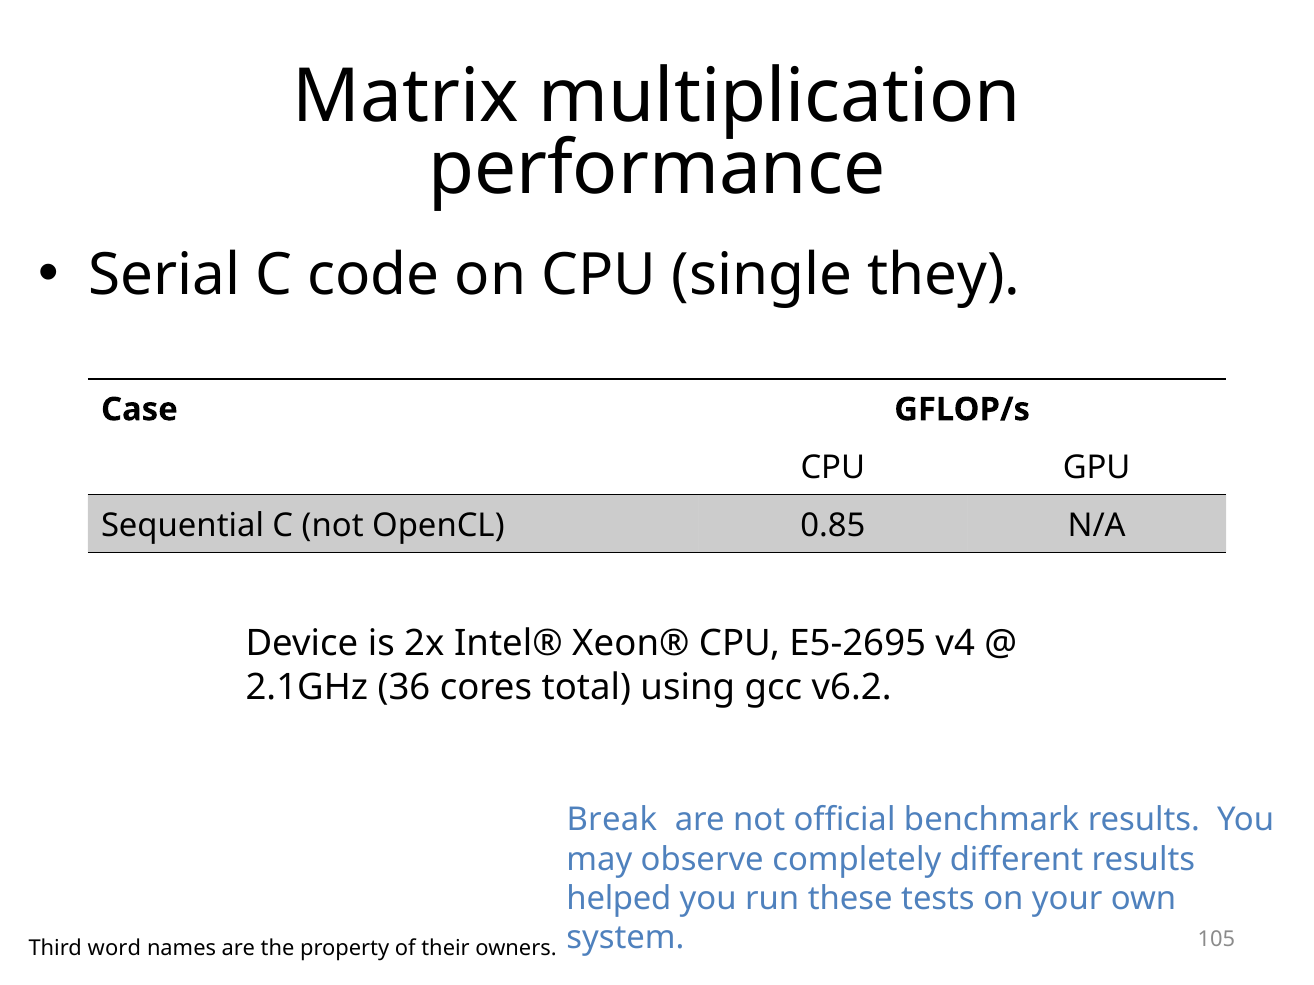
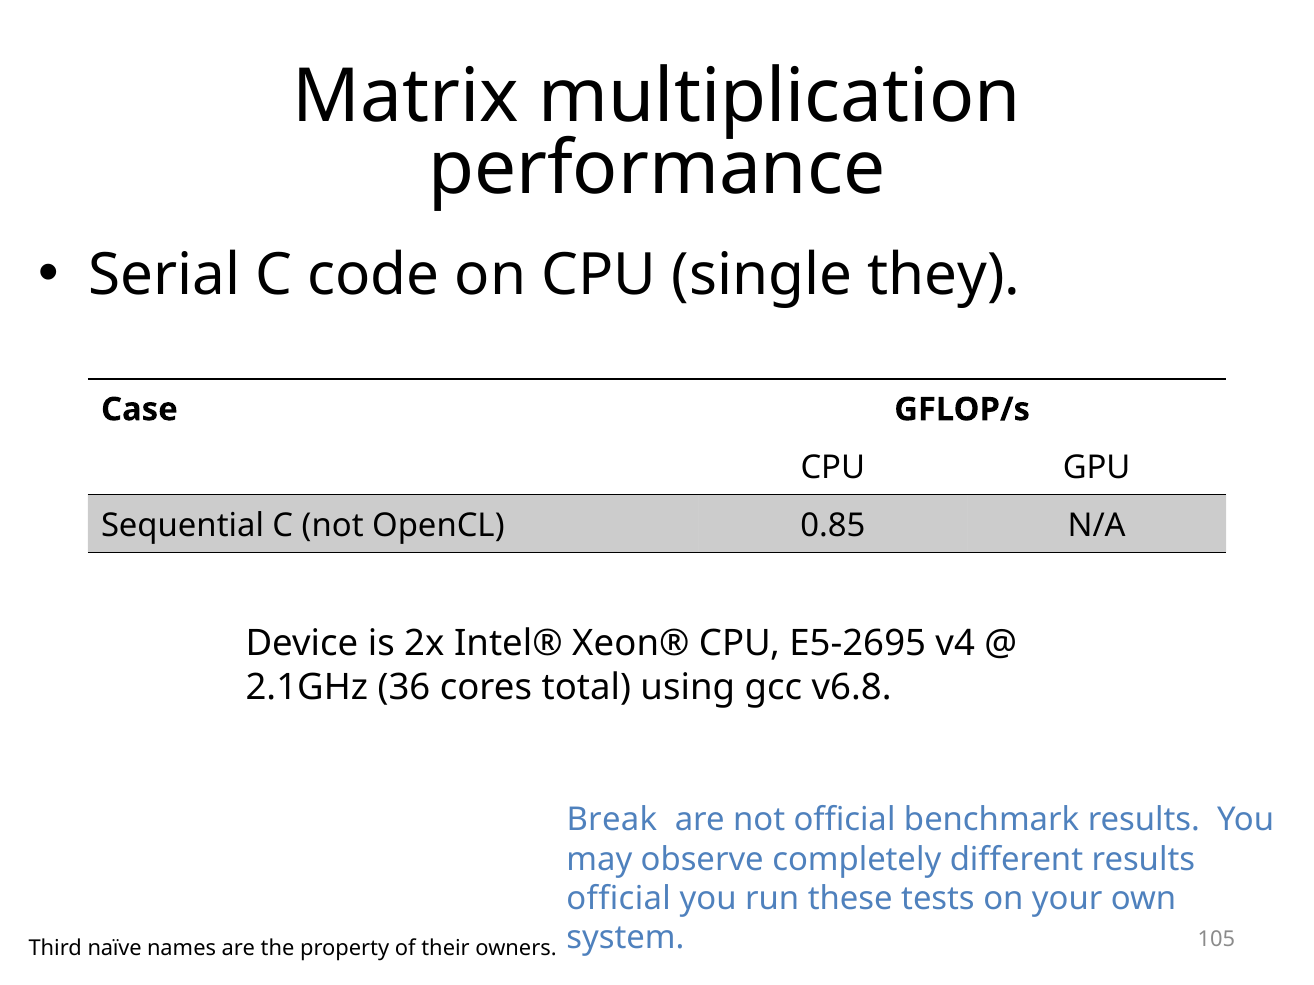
v6.2: v6.2 -> v6.8 (852, 687)
helped: helped -> official (619, 899)
word: word -> naïve (115, 949)
